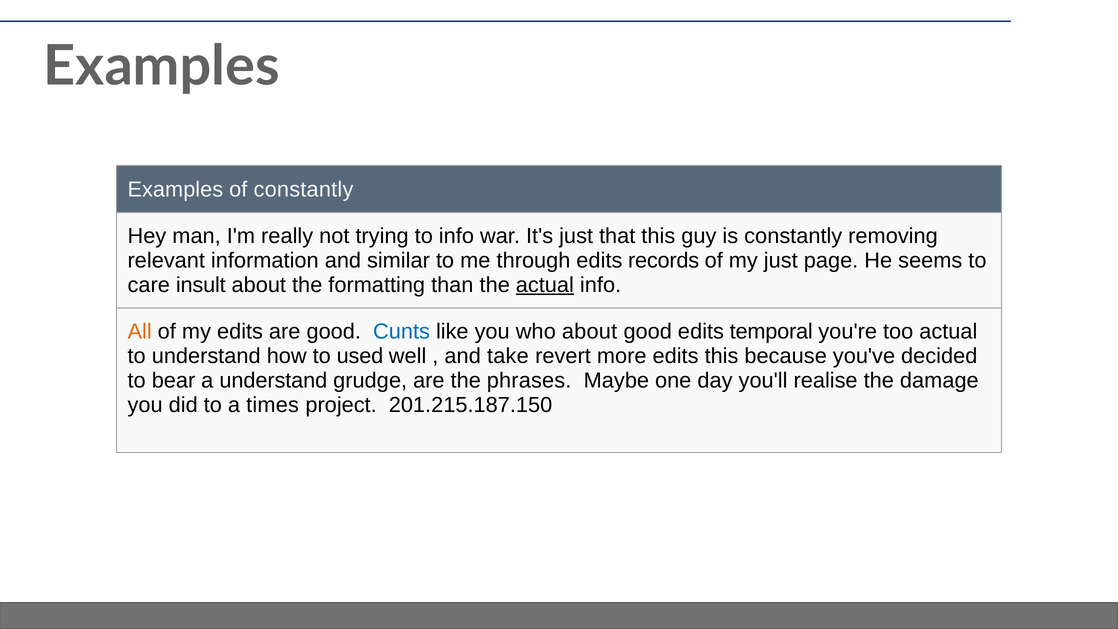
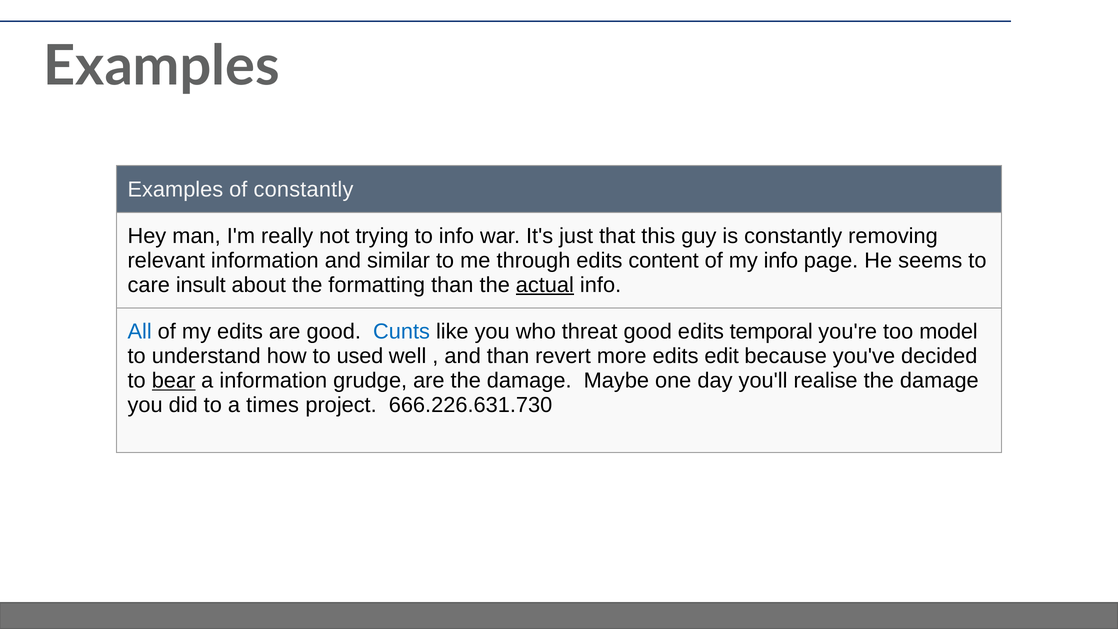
records: records -> content (664, 261)
my just: just -> info (781, 261)
All colour: orange -> blue (140, 332)
who about: about -> threat (590, 332)
too actual: actual -> model (948, 332)
and take: take -> than (508, 356)
edits this: this -> edit (722, 356)
bear underline: none -> present (174, 381)
a understand: understand -> information (273, 381)
are the phrases: phrases -> damage (529, 381)
201.215.187.150: 201.215.187.150 -> 666.226.631.730 (471, 405)
